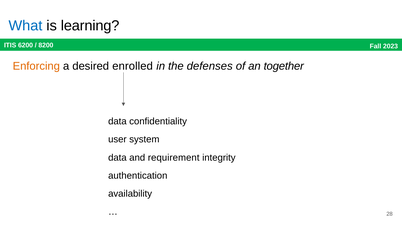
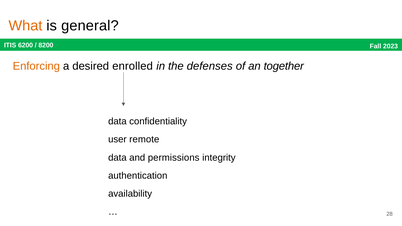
What colour: blue -> orange (25, 26)
learning: learning -> general (90, 26)
system: system -> remote (144, 140)
requirement: requirement -> permissions (174, 158)
